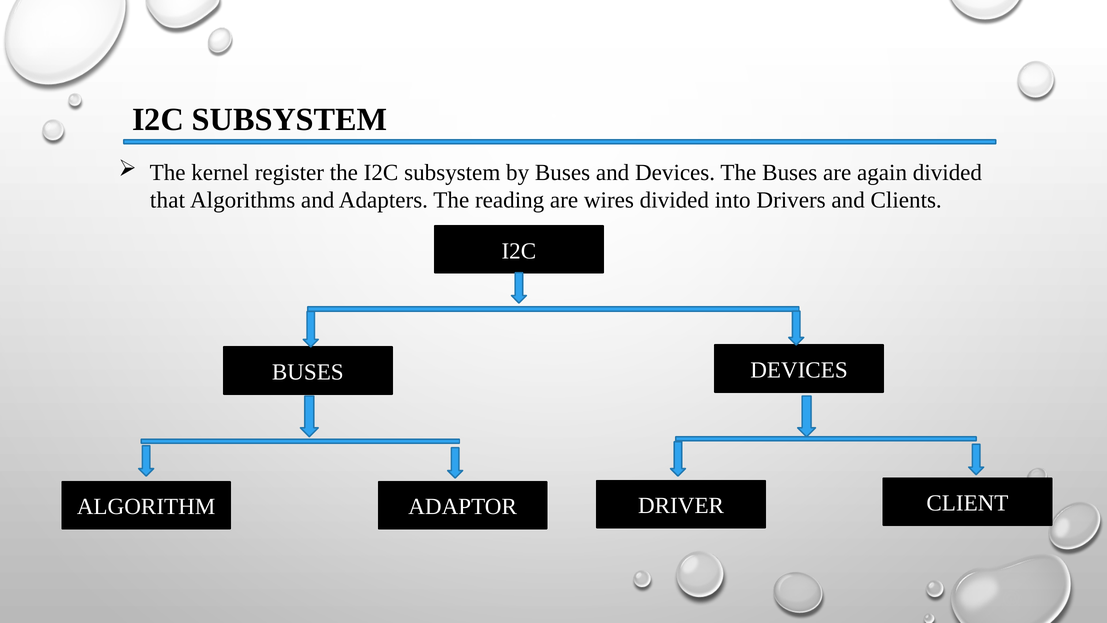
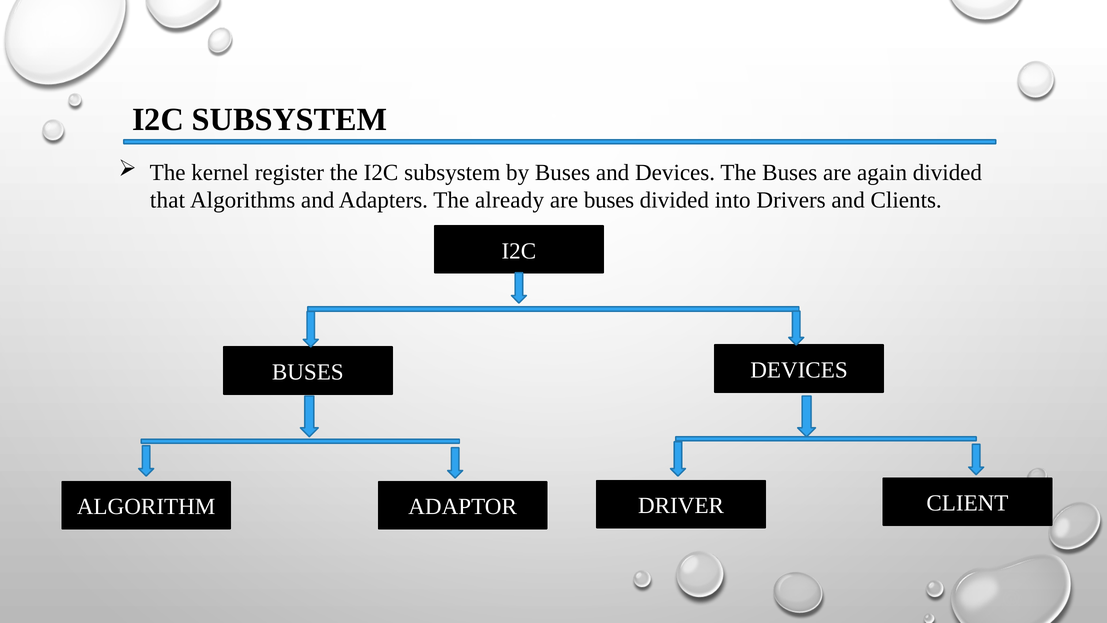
reading: reading -> already (510, 200)
are wires: wires -> buses (609, 200)
